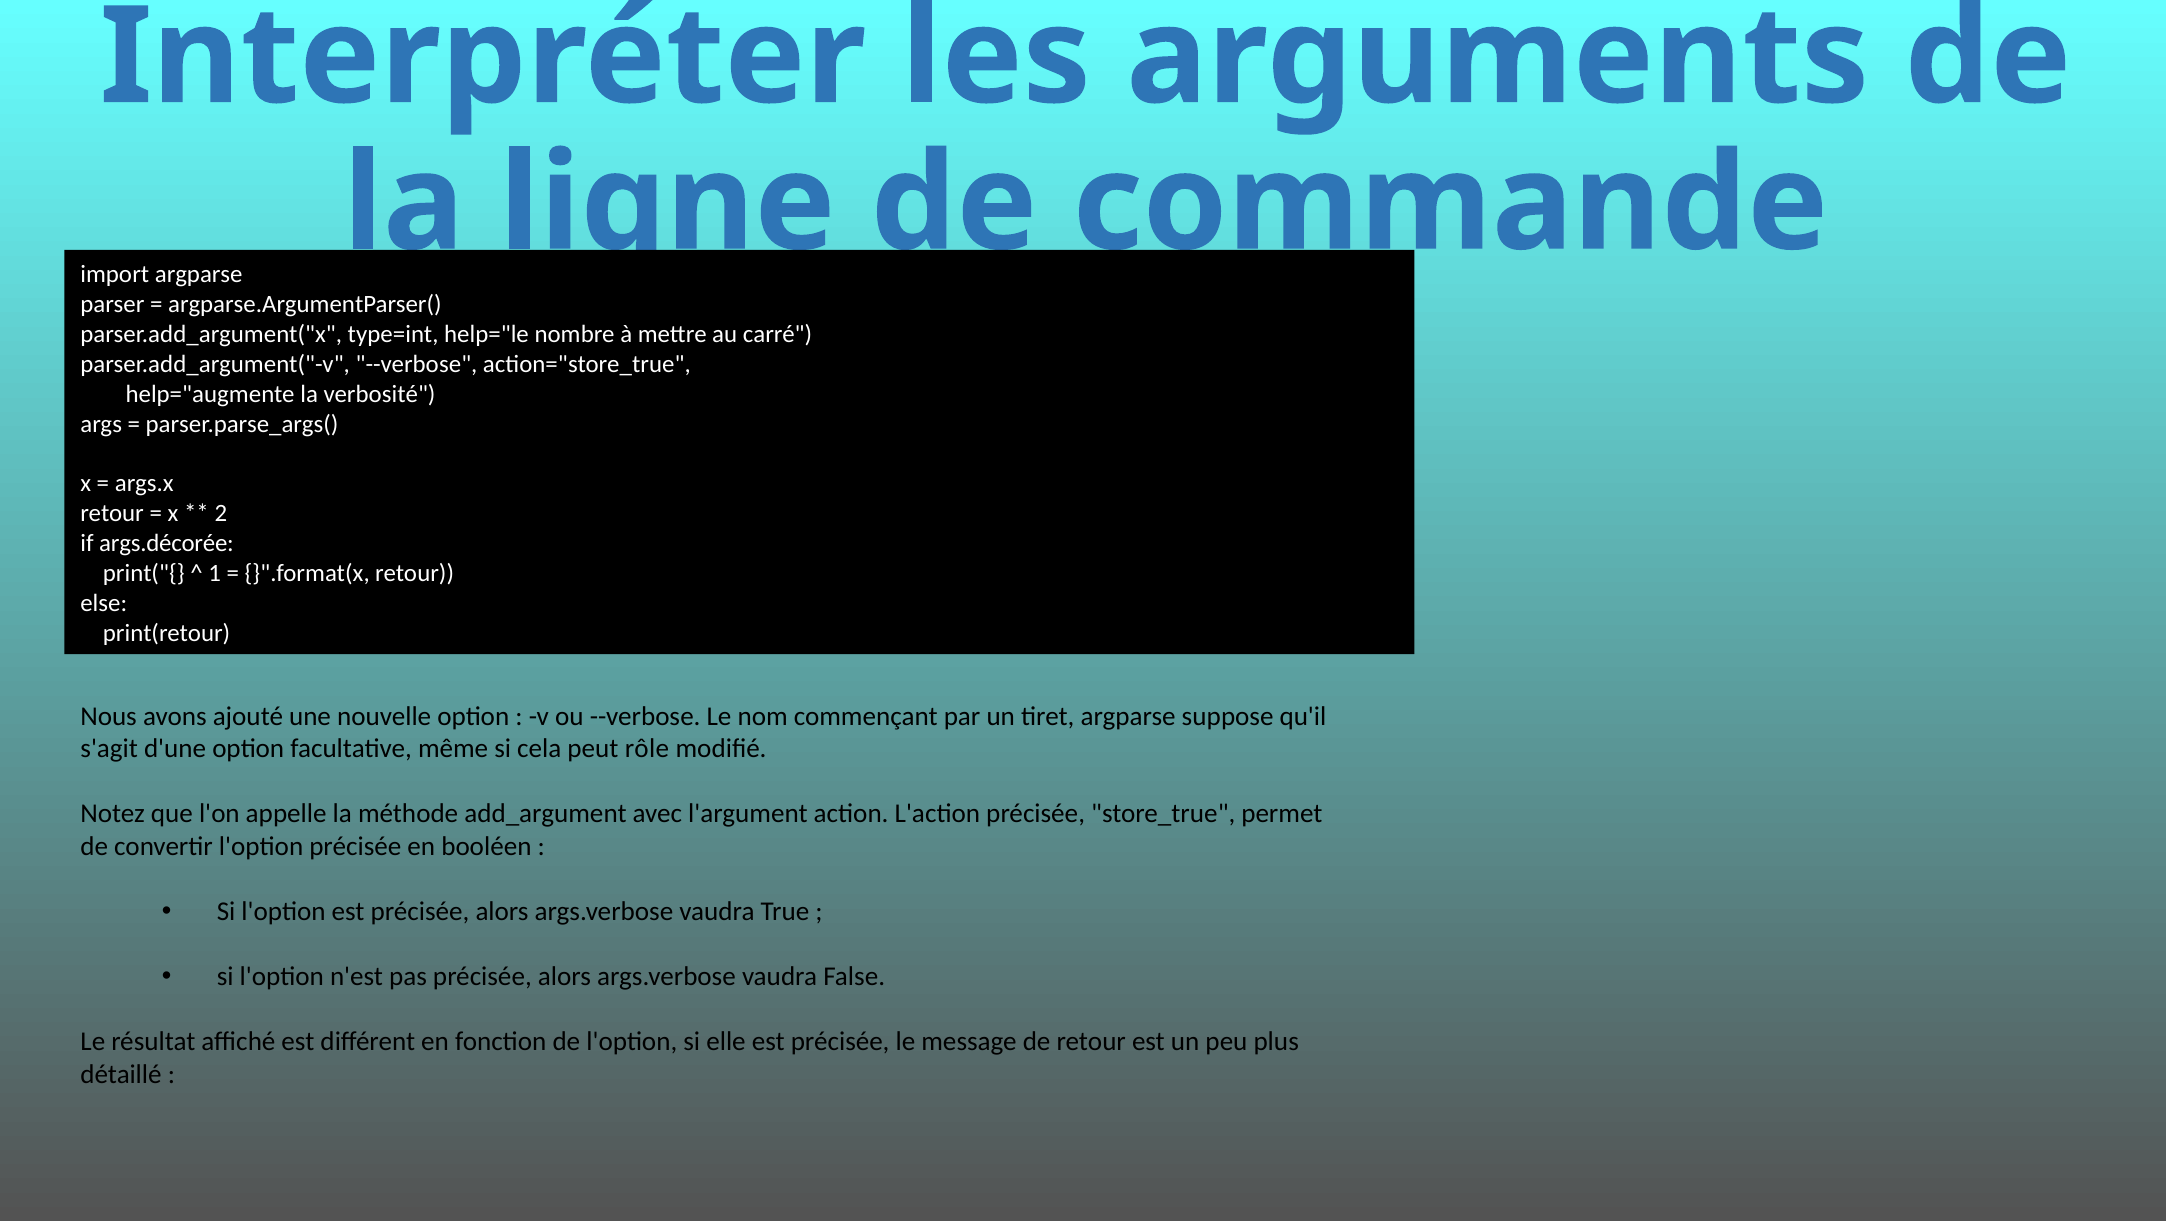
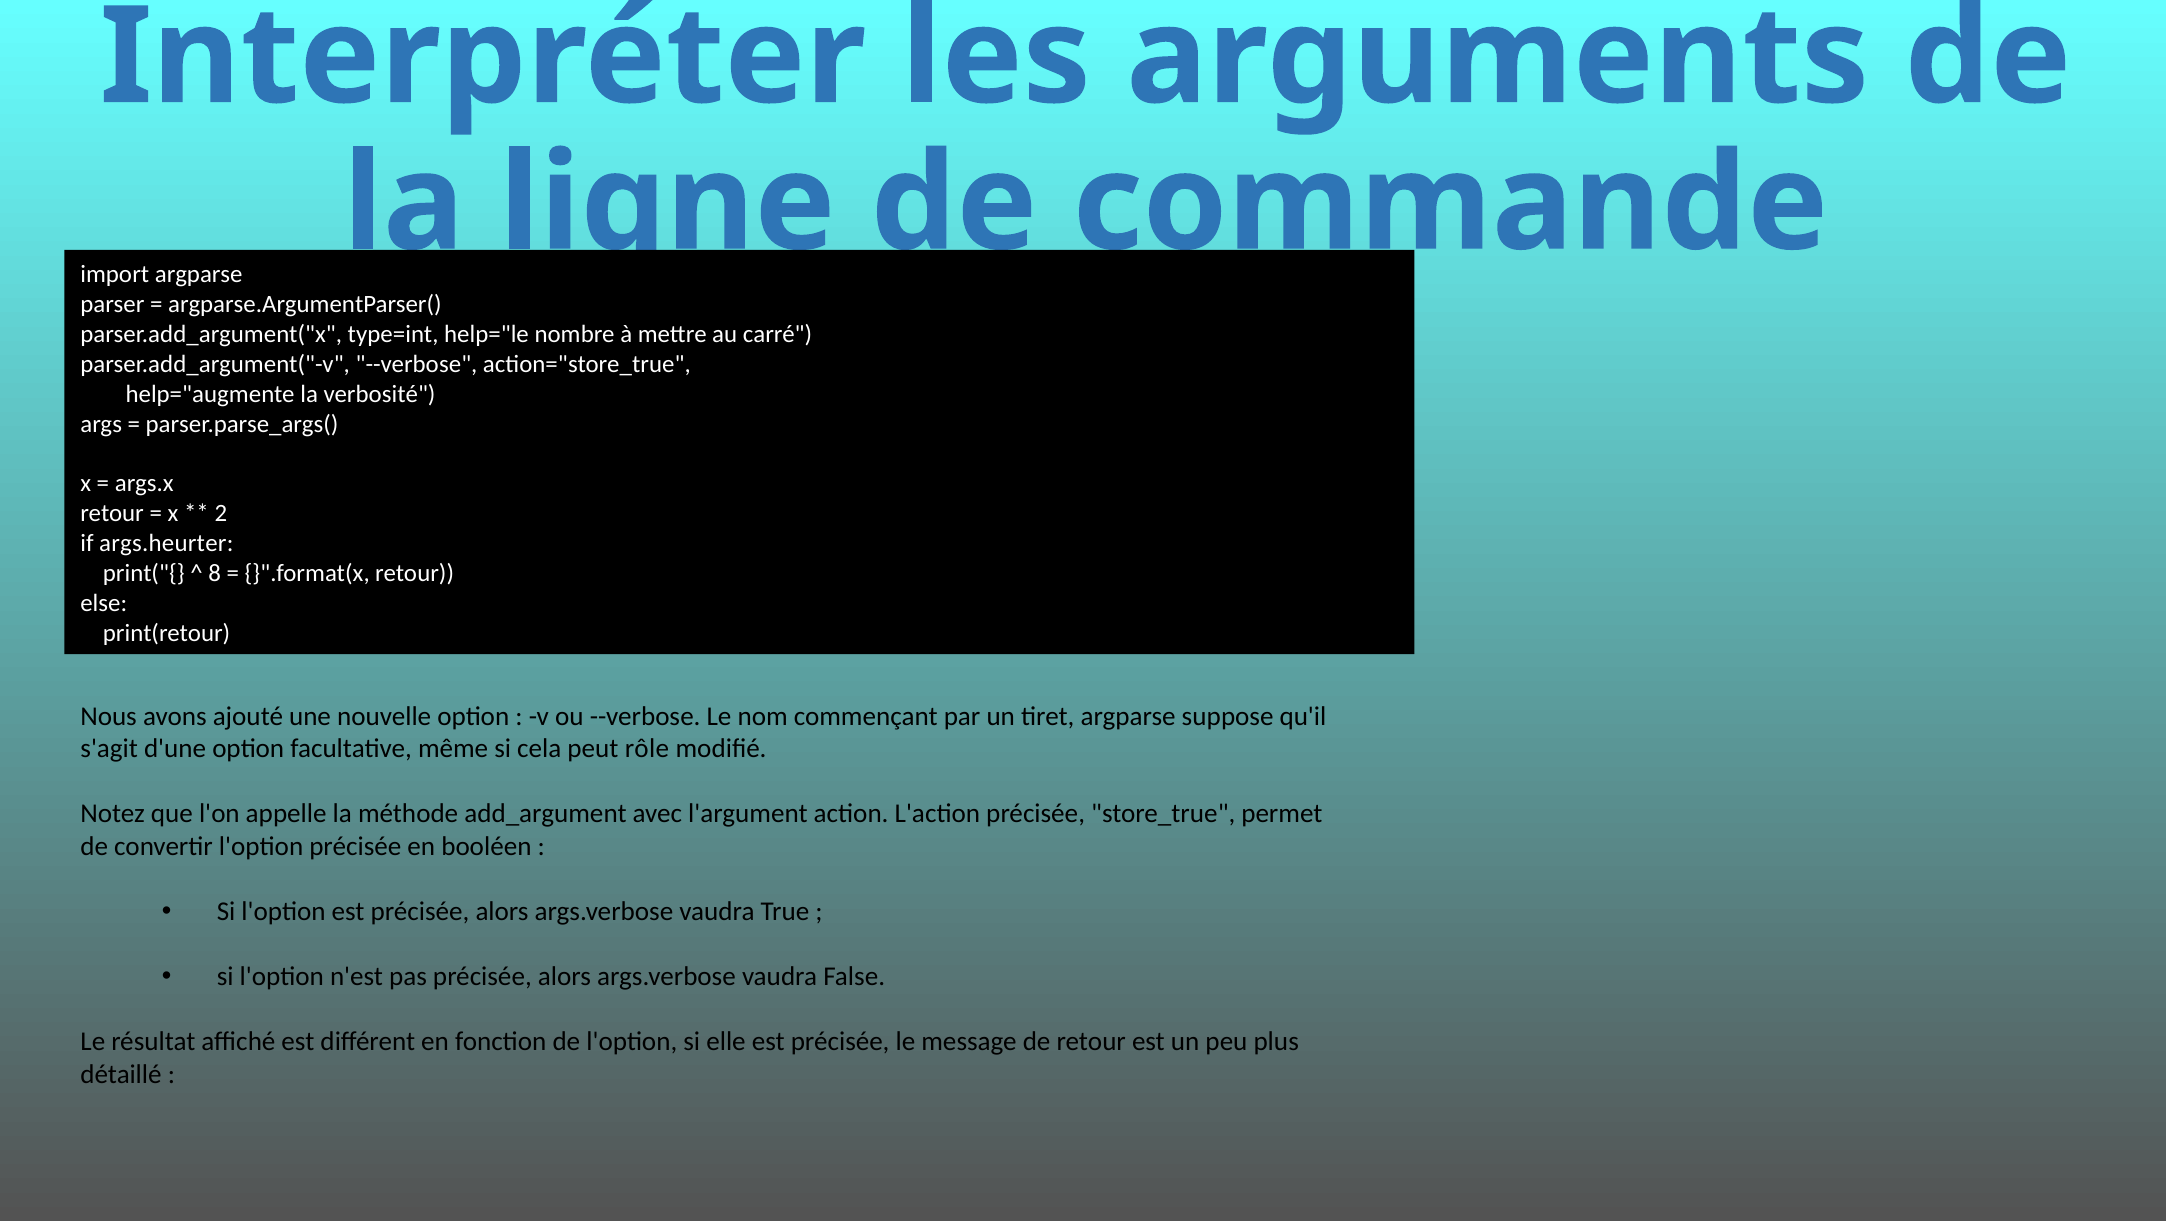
args.décorée: args.décorée -> args.heurter (166, 543)
1: 1 -> 8 (215, 573)
